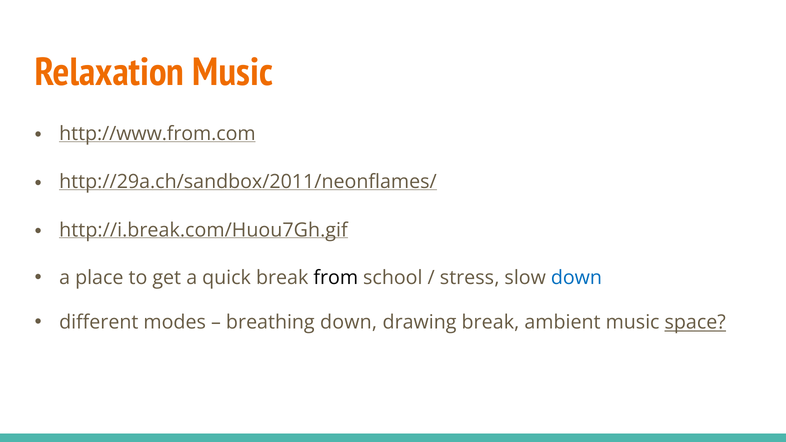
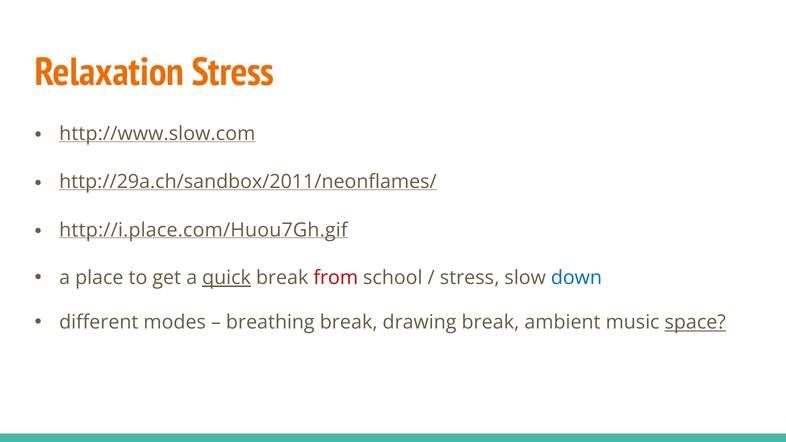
Relaxation Music: Music -> Stress (233, 72)
http://www.from.com: http://www.from.com -> http://www.slow.com (157, 134)
http://i.break.com/Huou7Gh.gif: http://i.break.com/Huou7Gh.gif -> http://i.place.com/Huou7Gh.gif (203, 230)
quick underline: none -> present (227, 278)
from colour: black -> red (336, 278)
breathing down: down -> break (349, 323)
